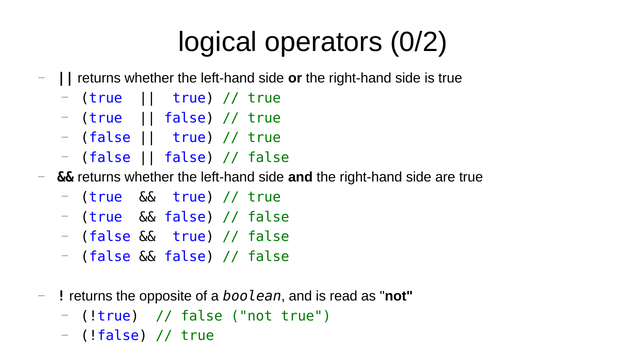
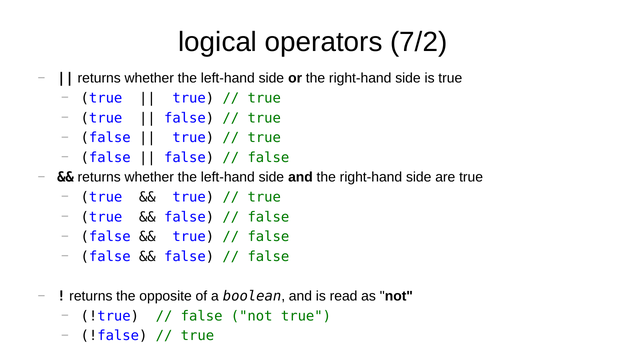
0/2: 0/2 -> 7/2 (419, 42)
